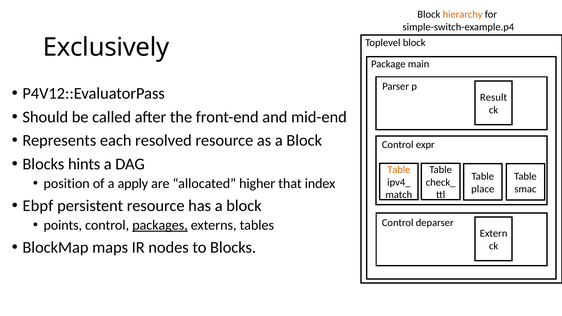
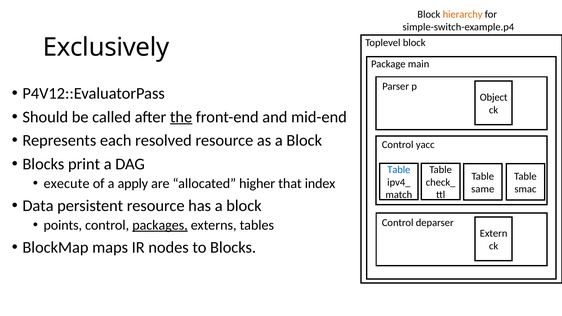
Result: Result -> Object (494, 97)
the underline: none -> present (181, 117)
expr: expr -> yacc (425, 145)
hints: hints -> print (84, 164)
Table colour: orange -> blue (399, 170)
position: position -> execute (67, 183)
place: place -> same (483, 189)
Ebpf: Ebpf -> Data (38, 206)
